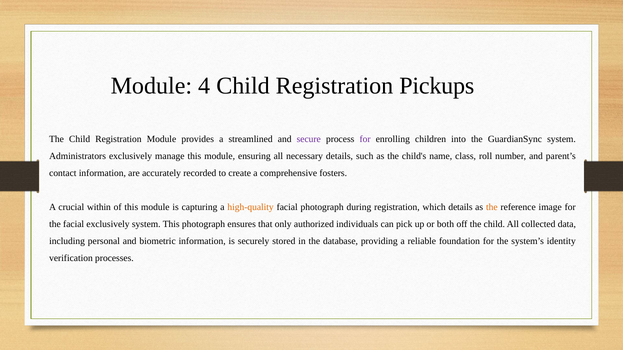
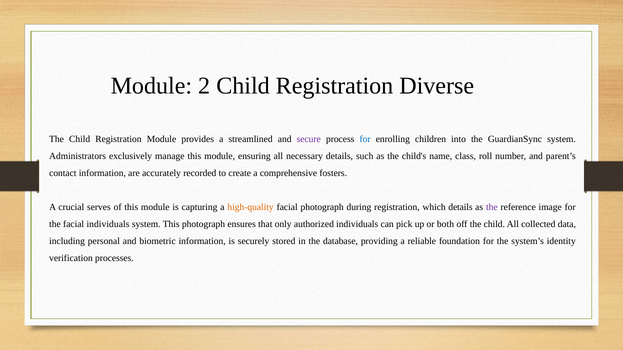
4: 4 -> 2 (204, 86)
Pickups: Pickups -> Diverse (437, 86)
for colour: purple -> blue (365, 139)
within: within -> serves (99, 208)
the colour: orange -> purple (492, 208)
facial exclusively: exclusively -> individuals (108, 225)
